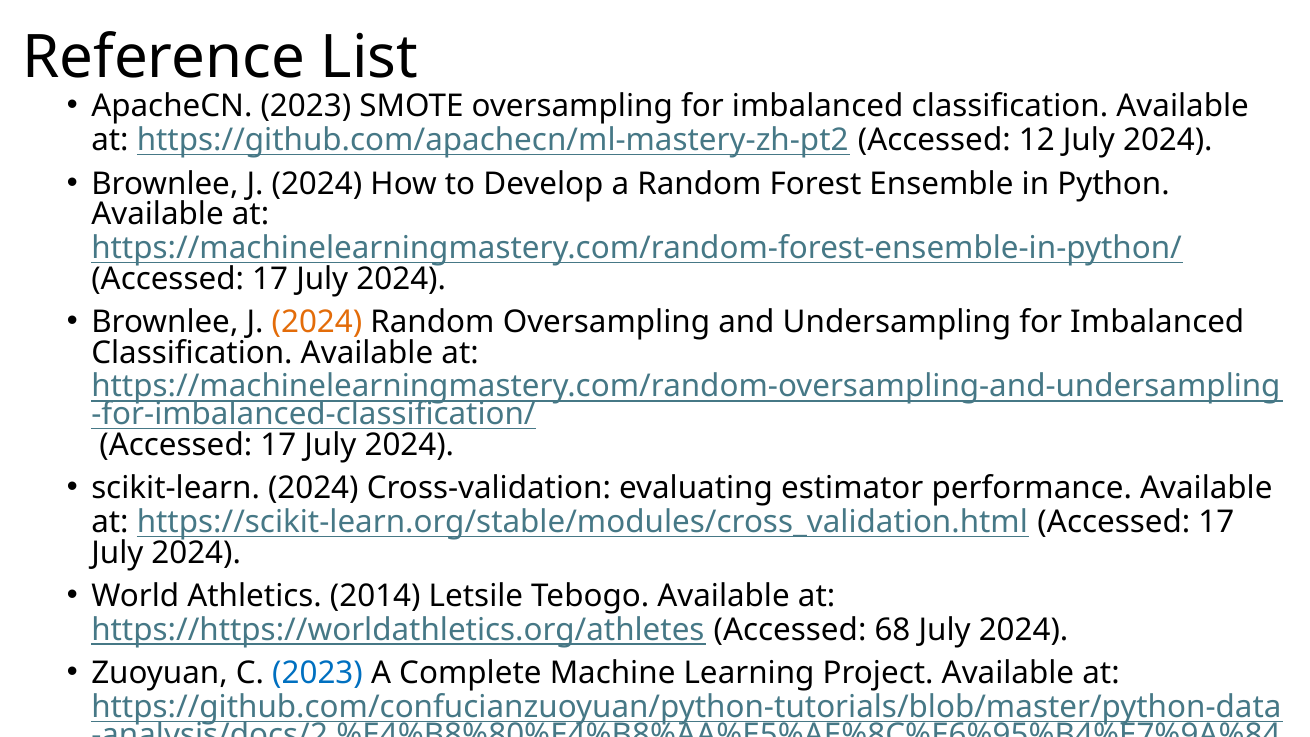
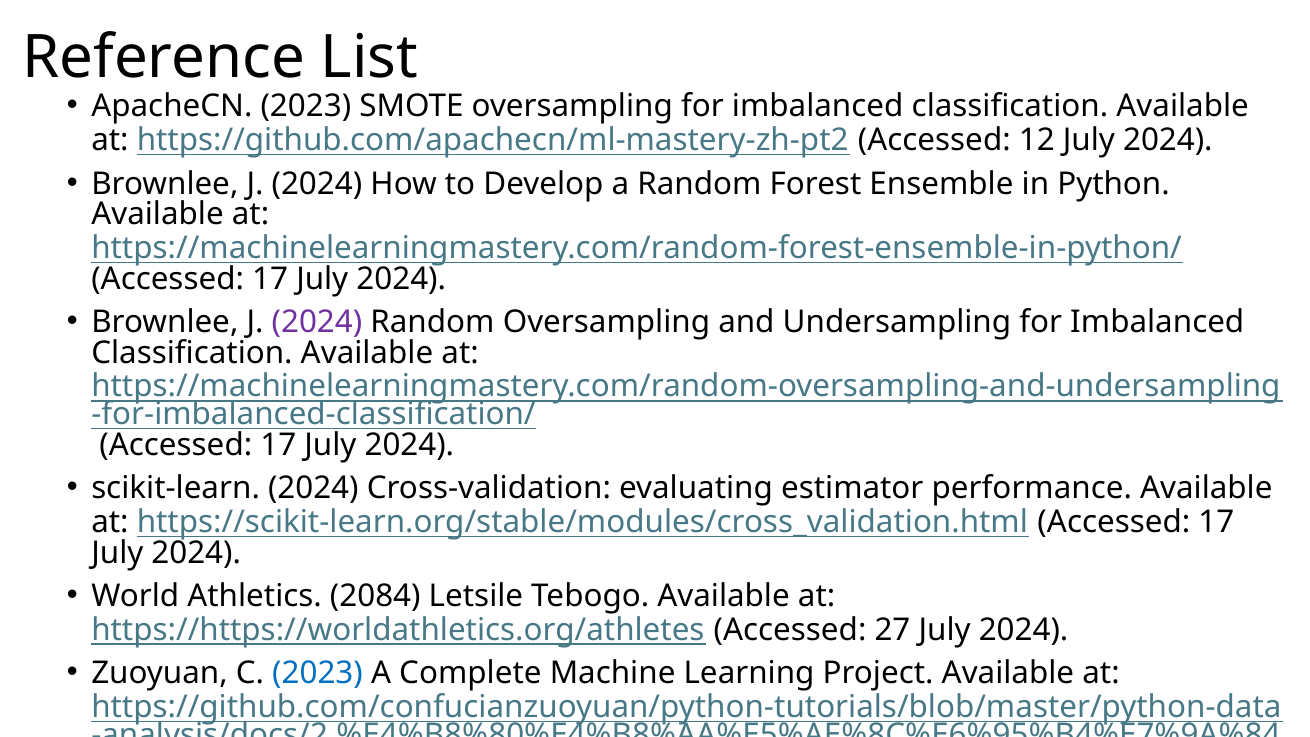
2024 colour: orange -> purple (317, 322)
2014: 2014 -> 2084 (375, 596)
68: 68 -> 27 (892, 630)
